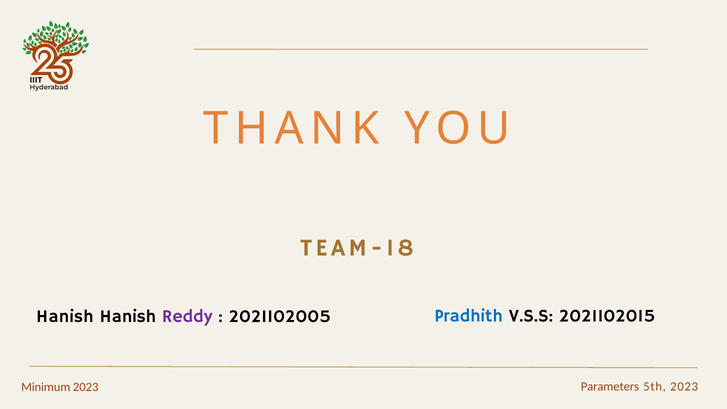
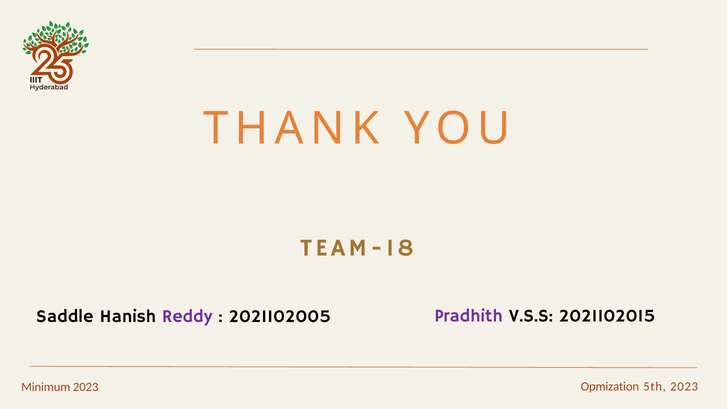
Hanish: Hanish -> Saddle (65, 316)
Pradhith colour: blue -> purple (469, 316)
Parameters: Parameters -> Opmization (610, 387)
